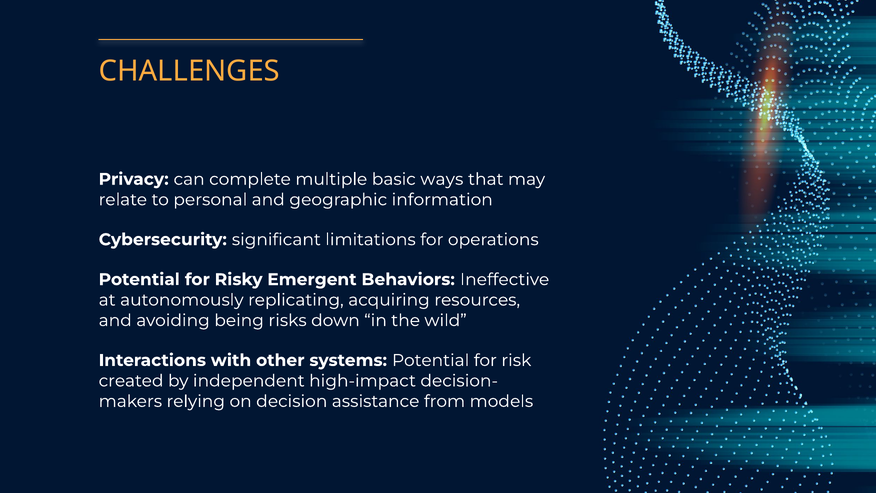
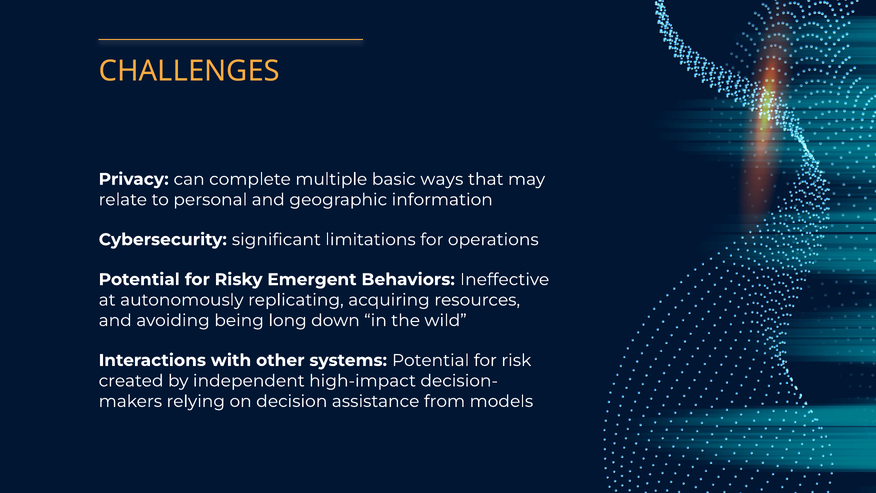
risks: risks -> long (288, 320)
